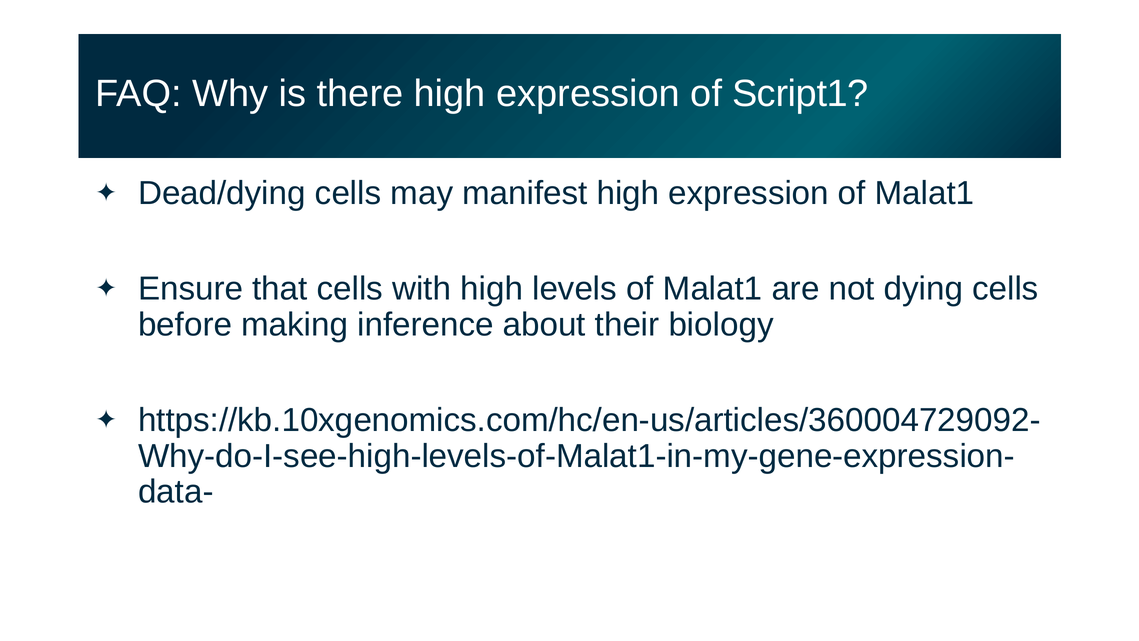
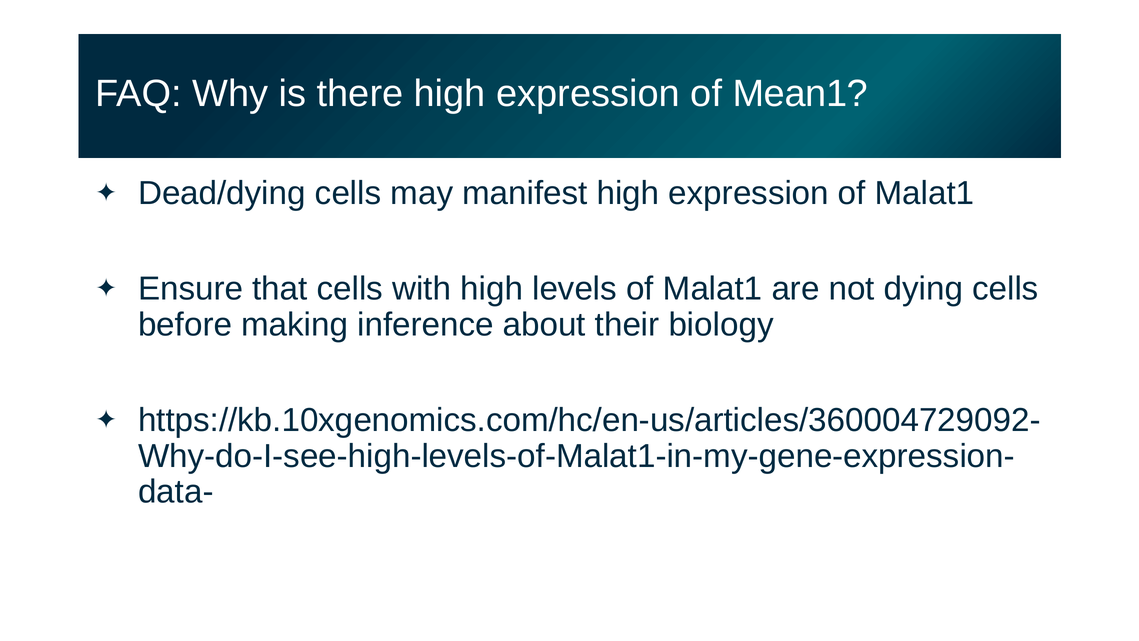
Script1: Script1 -> Mean1 (800, 94)
